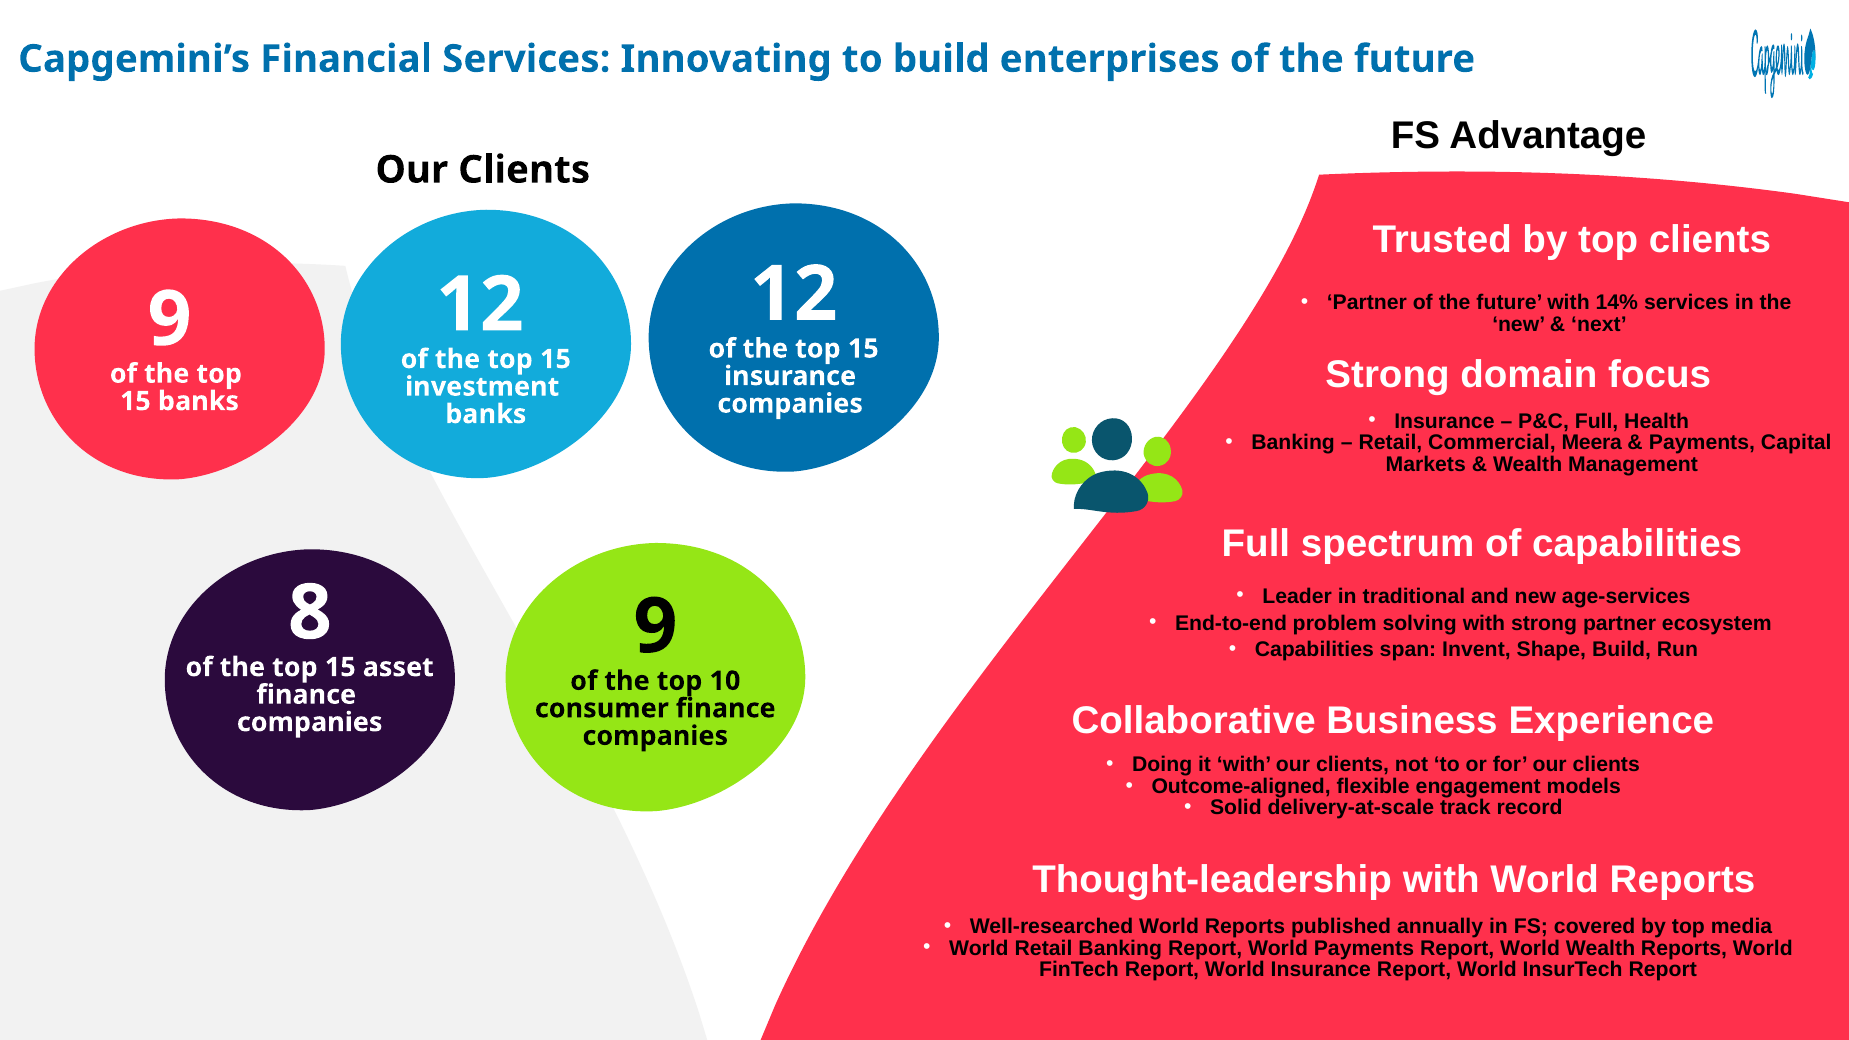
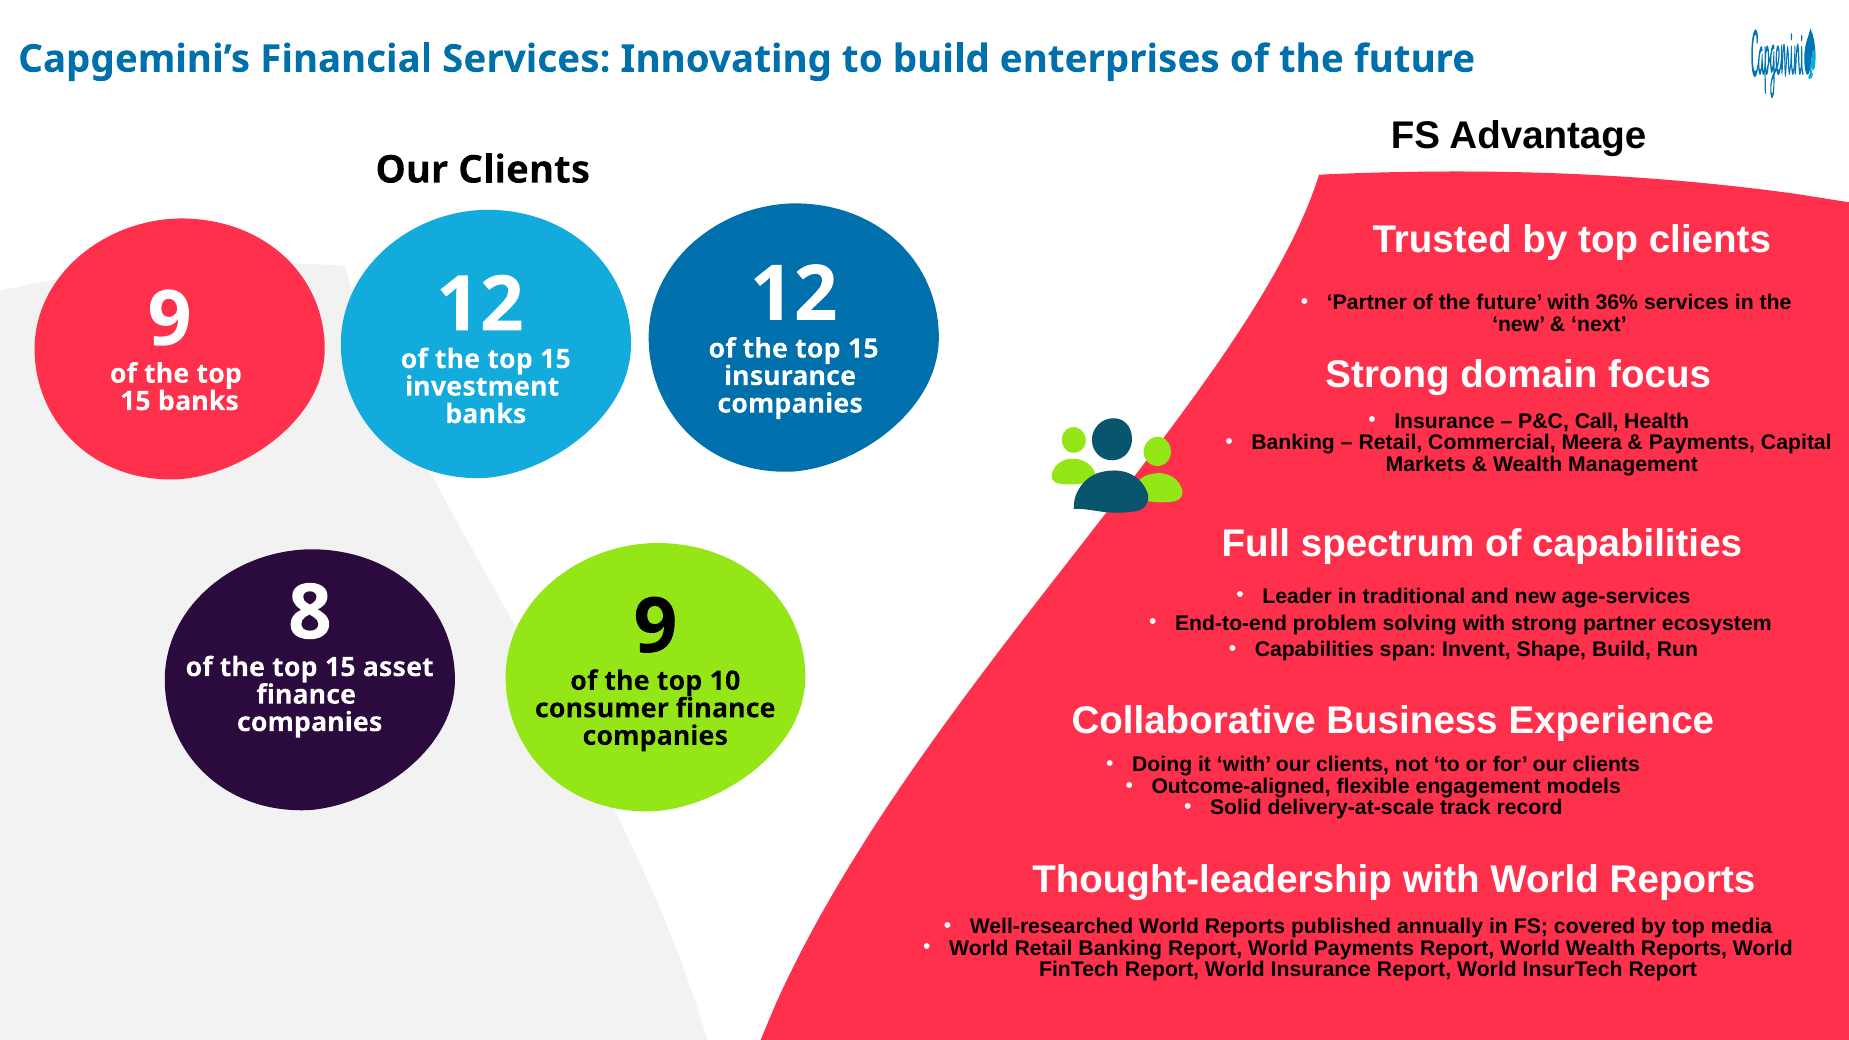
14%: 14% -> 36% (1617, 302)
P&C Full: Full -> Call (1597, 421)
